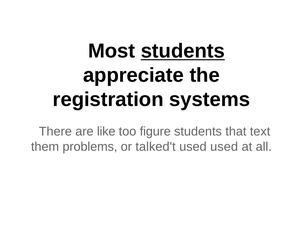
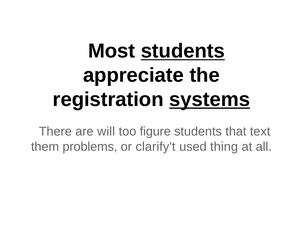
systems underline: none -> present (210, 100)
like: like -> will (106, 132)
talked't: talked't -> clarify't (156, 147)
used used: used -> thing (224, 147)
